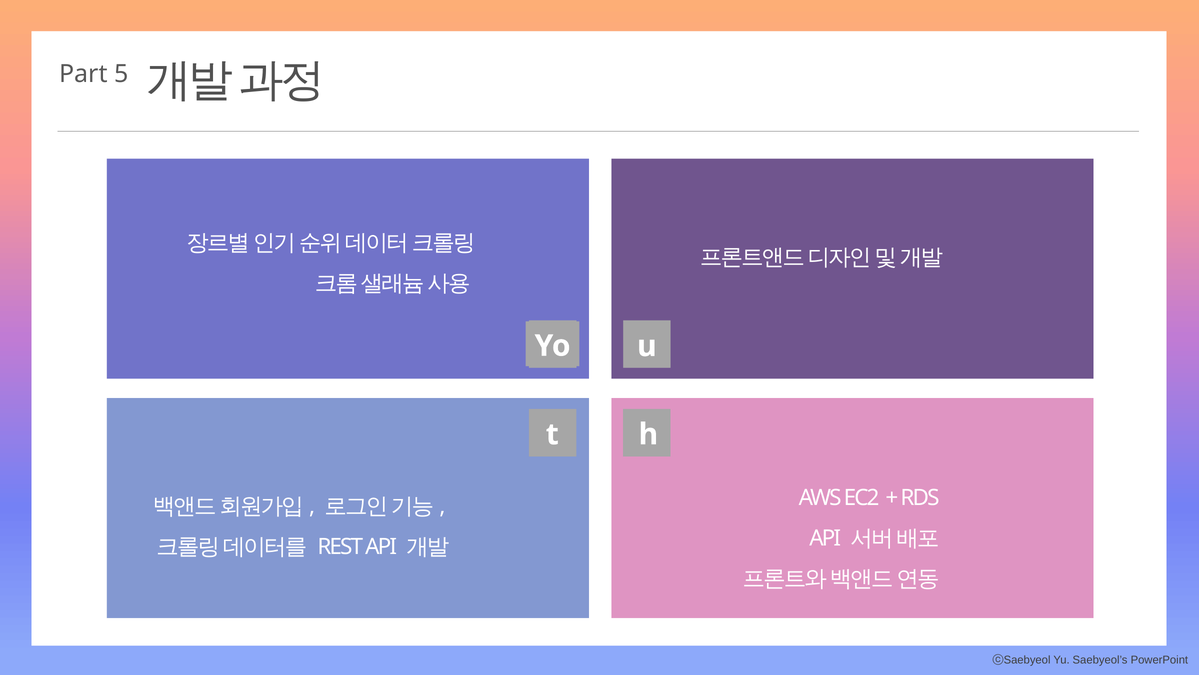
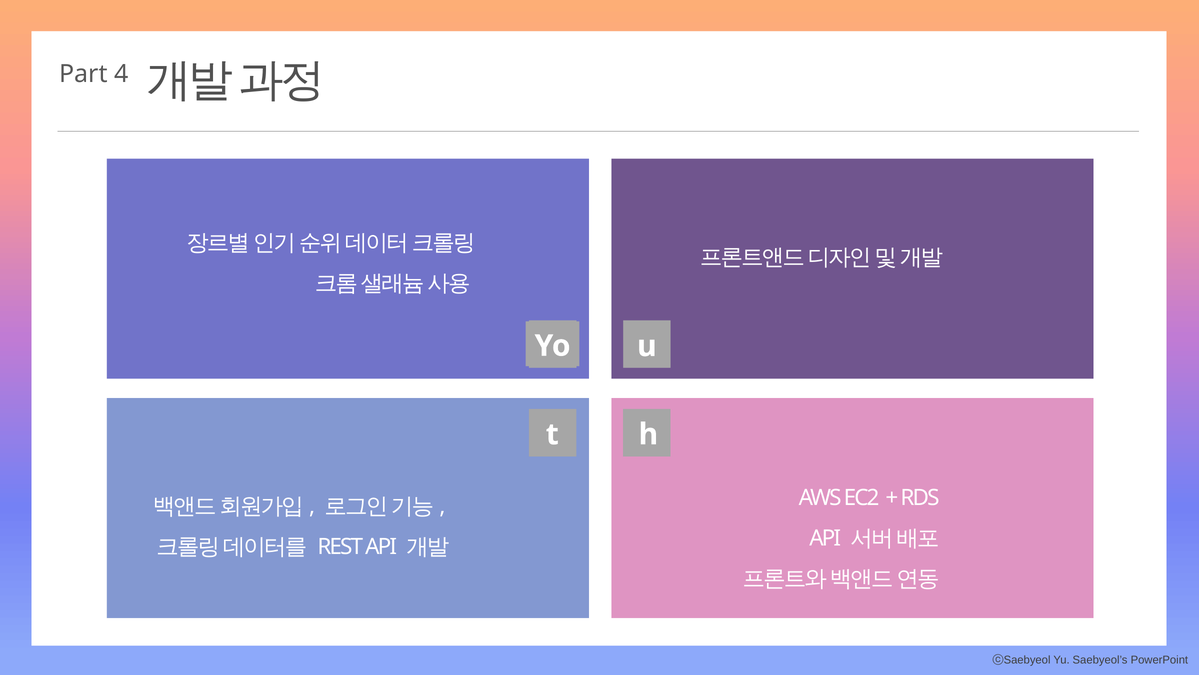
5: 5 -> 4 (121, 74)
